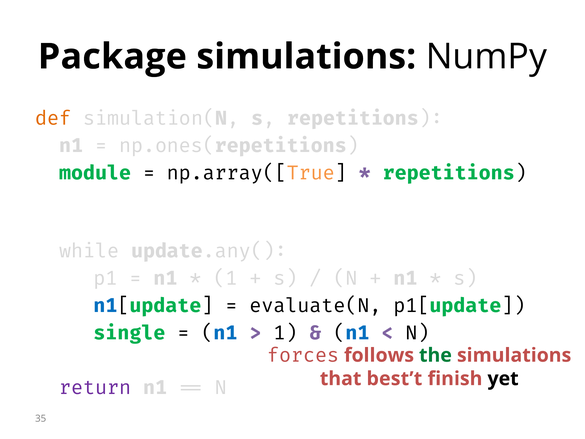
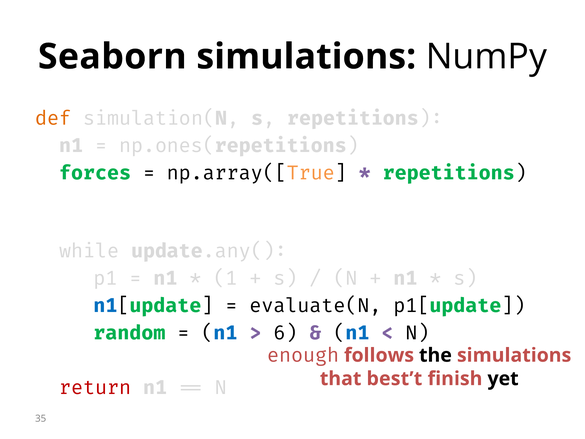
Package: Package -> Seaborn (112, 57)
module: module -> forces (95, 173)
single: single -> random (130, 333)
1: 1 -> 6 (285, 333)
forces: forces -> enough (303, 355)
the colour: green -> black (435, 355)
return colour: purple -> red (95, 387)
